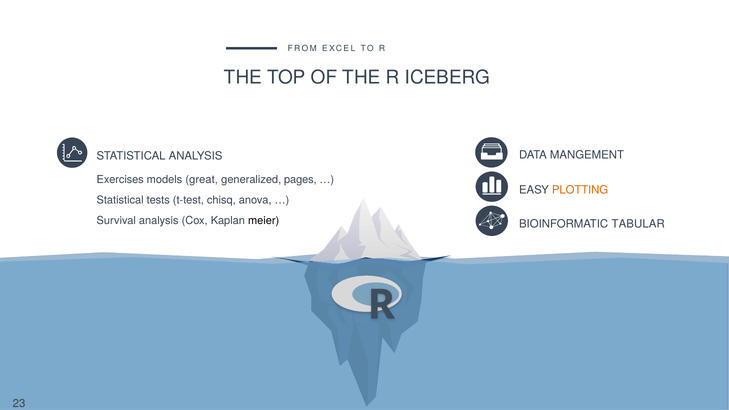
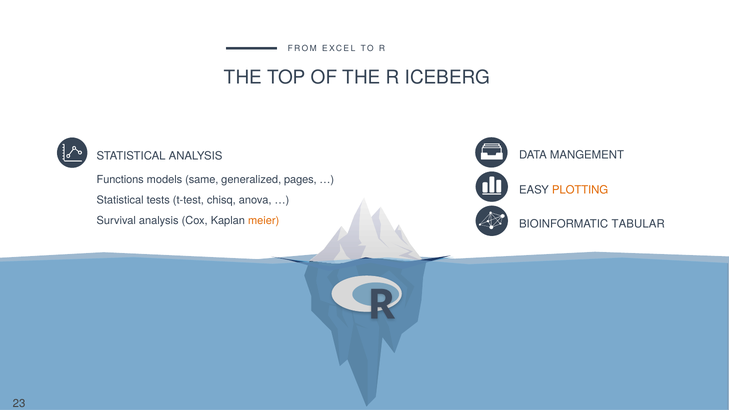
Exercises: Exercises -> Functions (120, 180)
great: great -> same (202, 180)
meier colour: black -> orange (264, 221)
